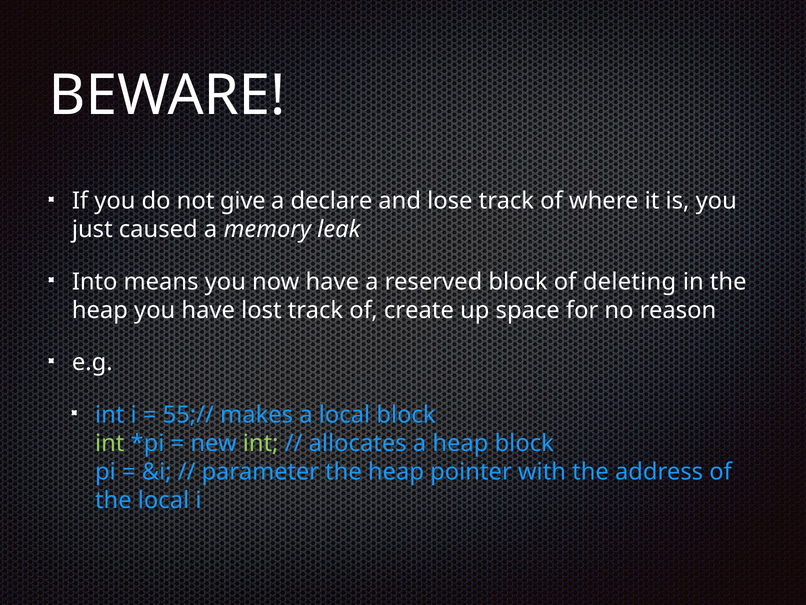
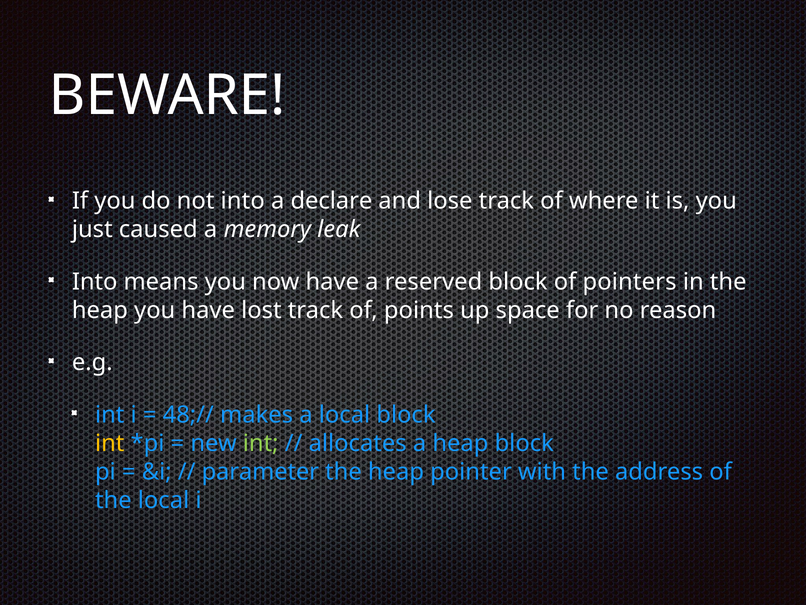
not give: give -> into (243, 201)
deleting: deleting -> pointers (630, 281)
create: create -> points (419, 310)
55;//: 55;// -> 48;// (188, 414)
int colour: light green -> yellow (110, 443)
